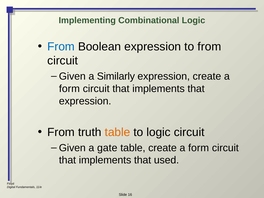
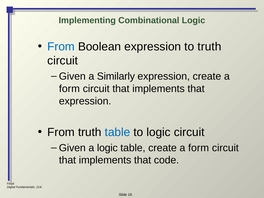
to from: from -> truth (209, 47)
table colour: orange -> blue (117, 132)
a gate: gate -> logic (107, 148)
used: used -> code (166, 160)
